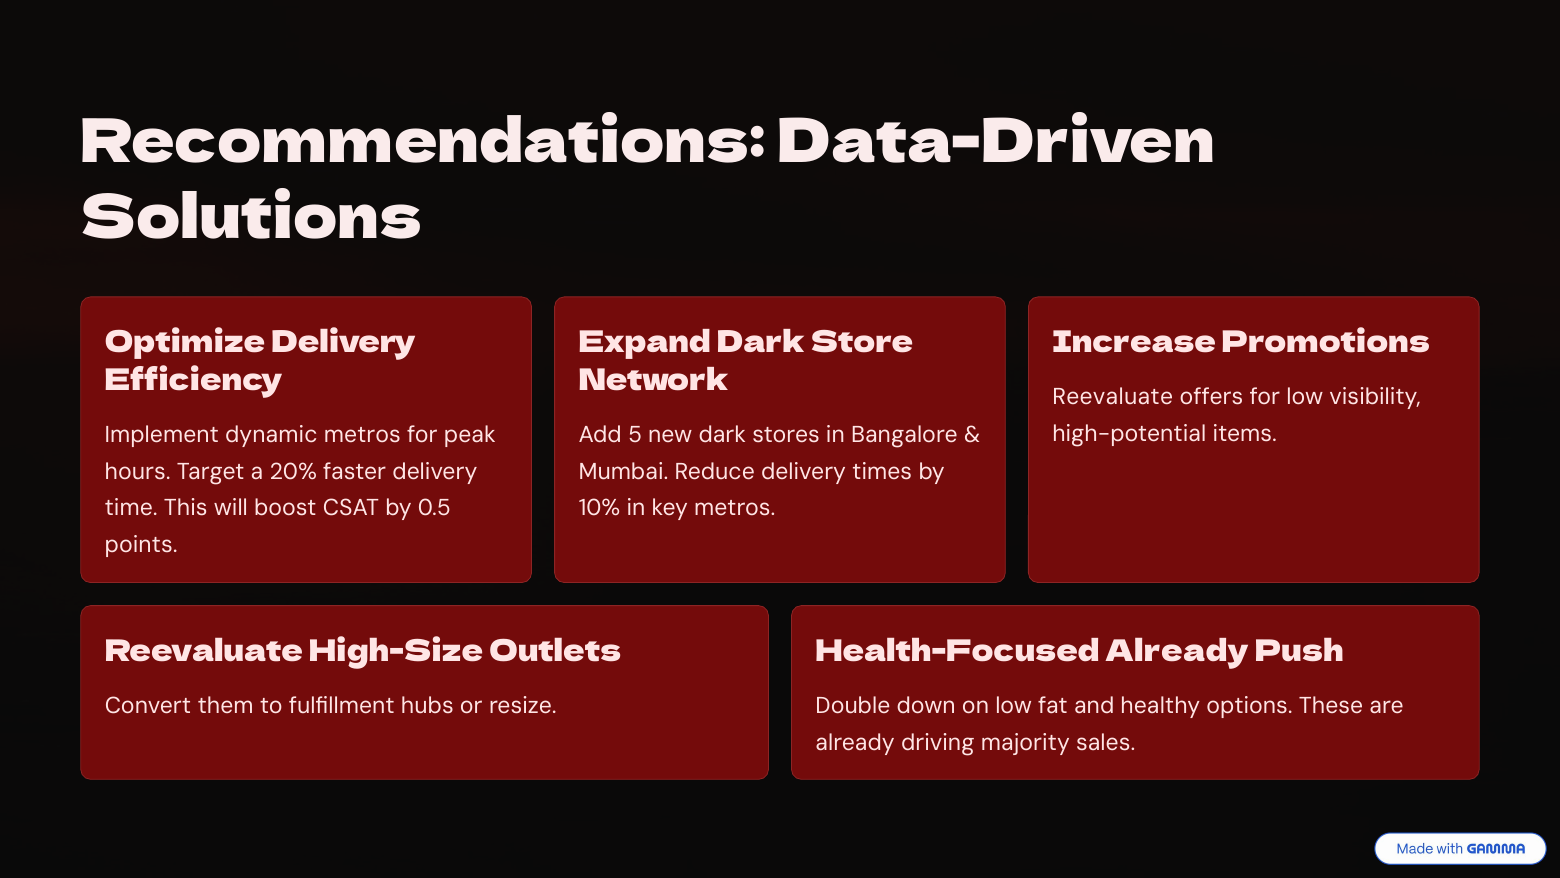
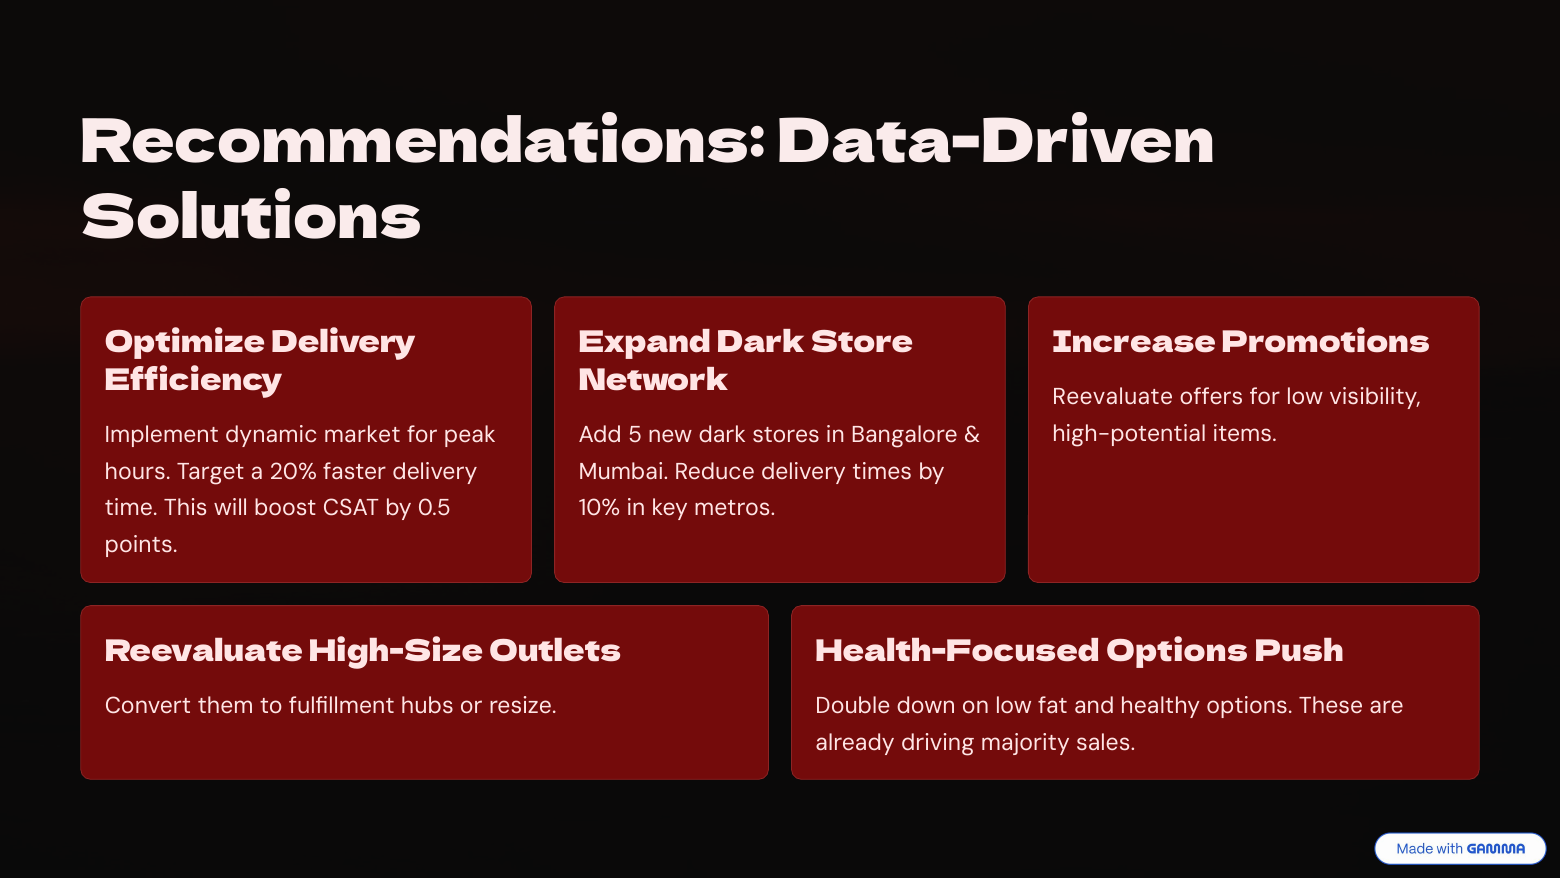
dynamic metros: metros -> market (362, 435)
Health-Focused Already: Already -> Options (1177, 651)
